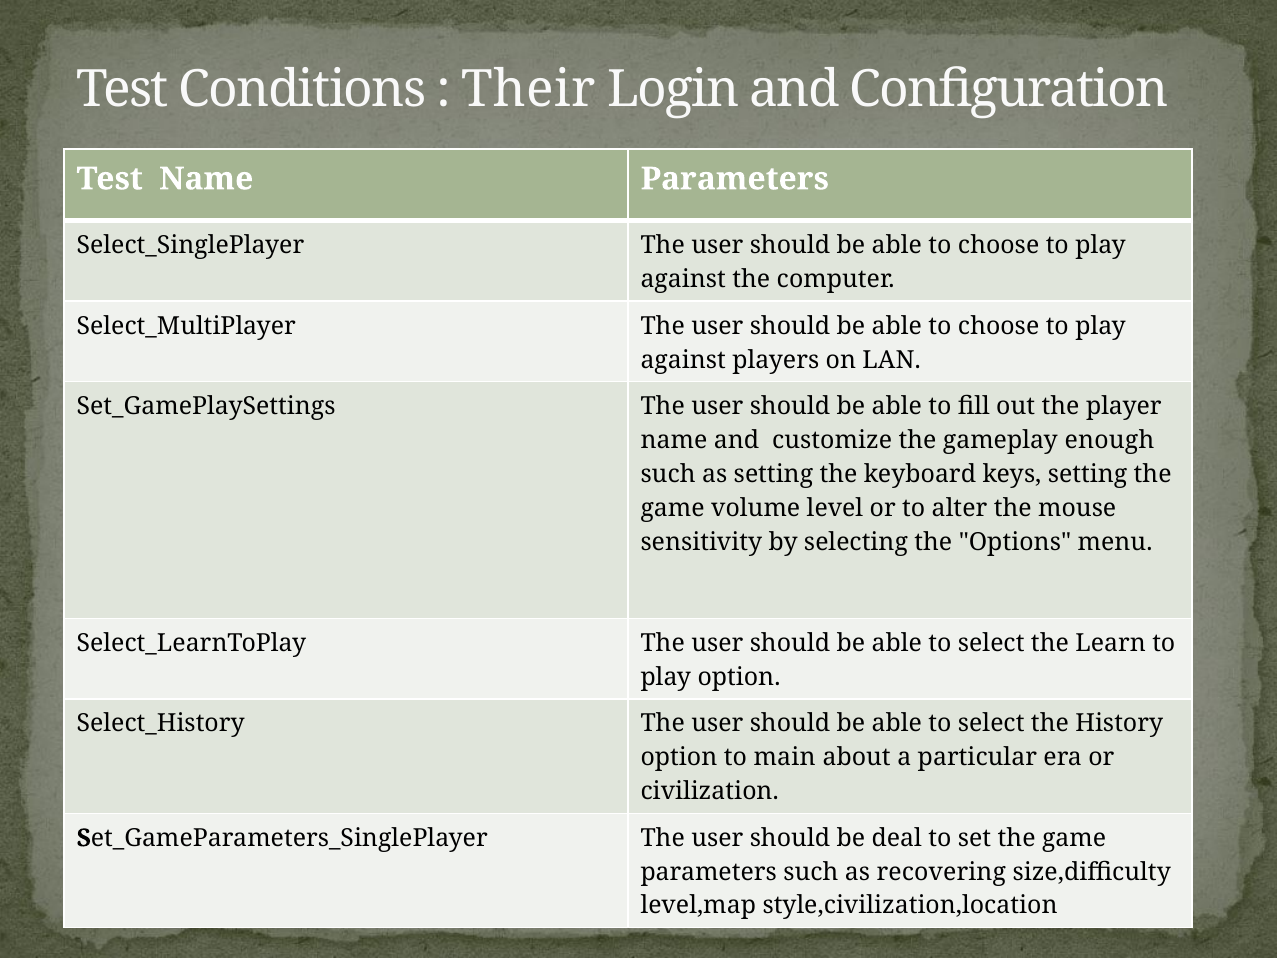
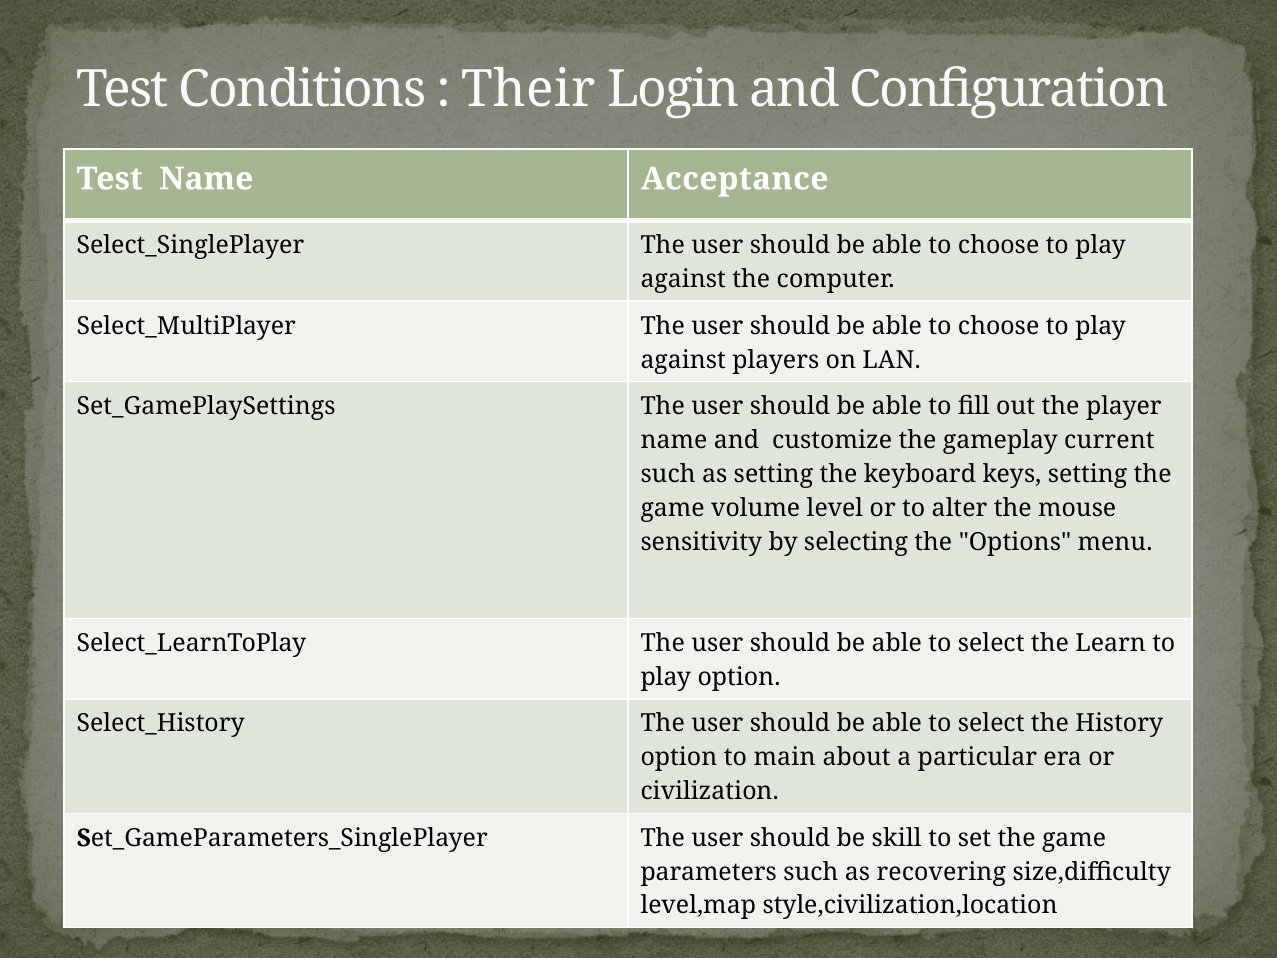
Name Parameters: Parameters -> Acceptance (735, 179)
enough: enough -> current (1109, 440)
deal: deal -> skill (897, 838)
